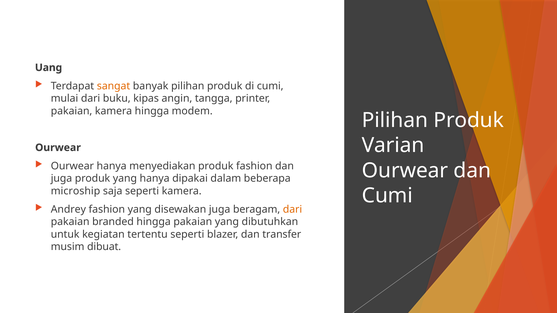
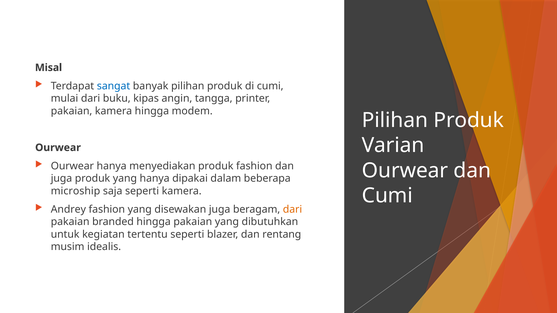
Uang: Uang -> Misal (49, 68)
sangat colour: orange -> blue (114, 86)
transfer: transfer -> rentang (282, 235)
dibuat: dibuat -> idealis (104, 247)
